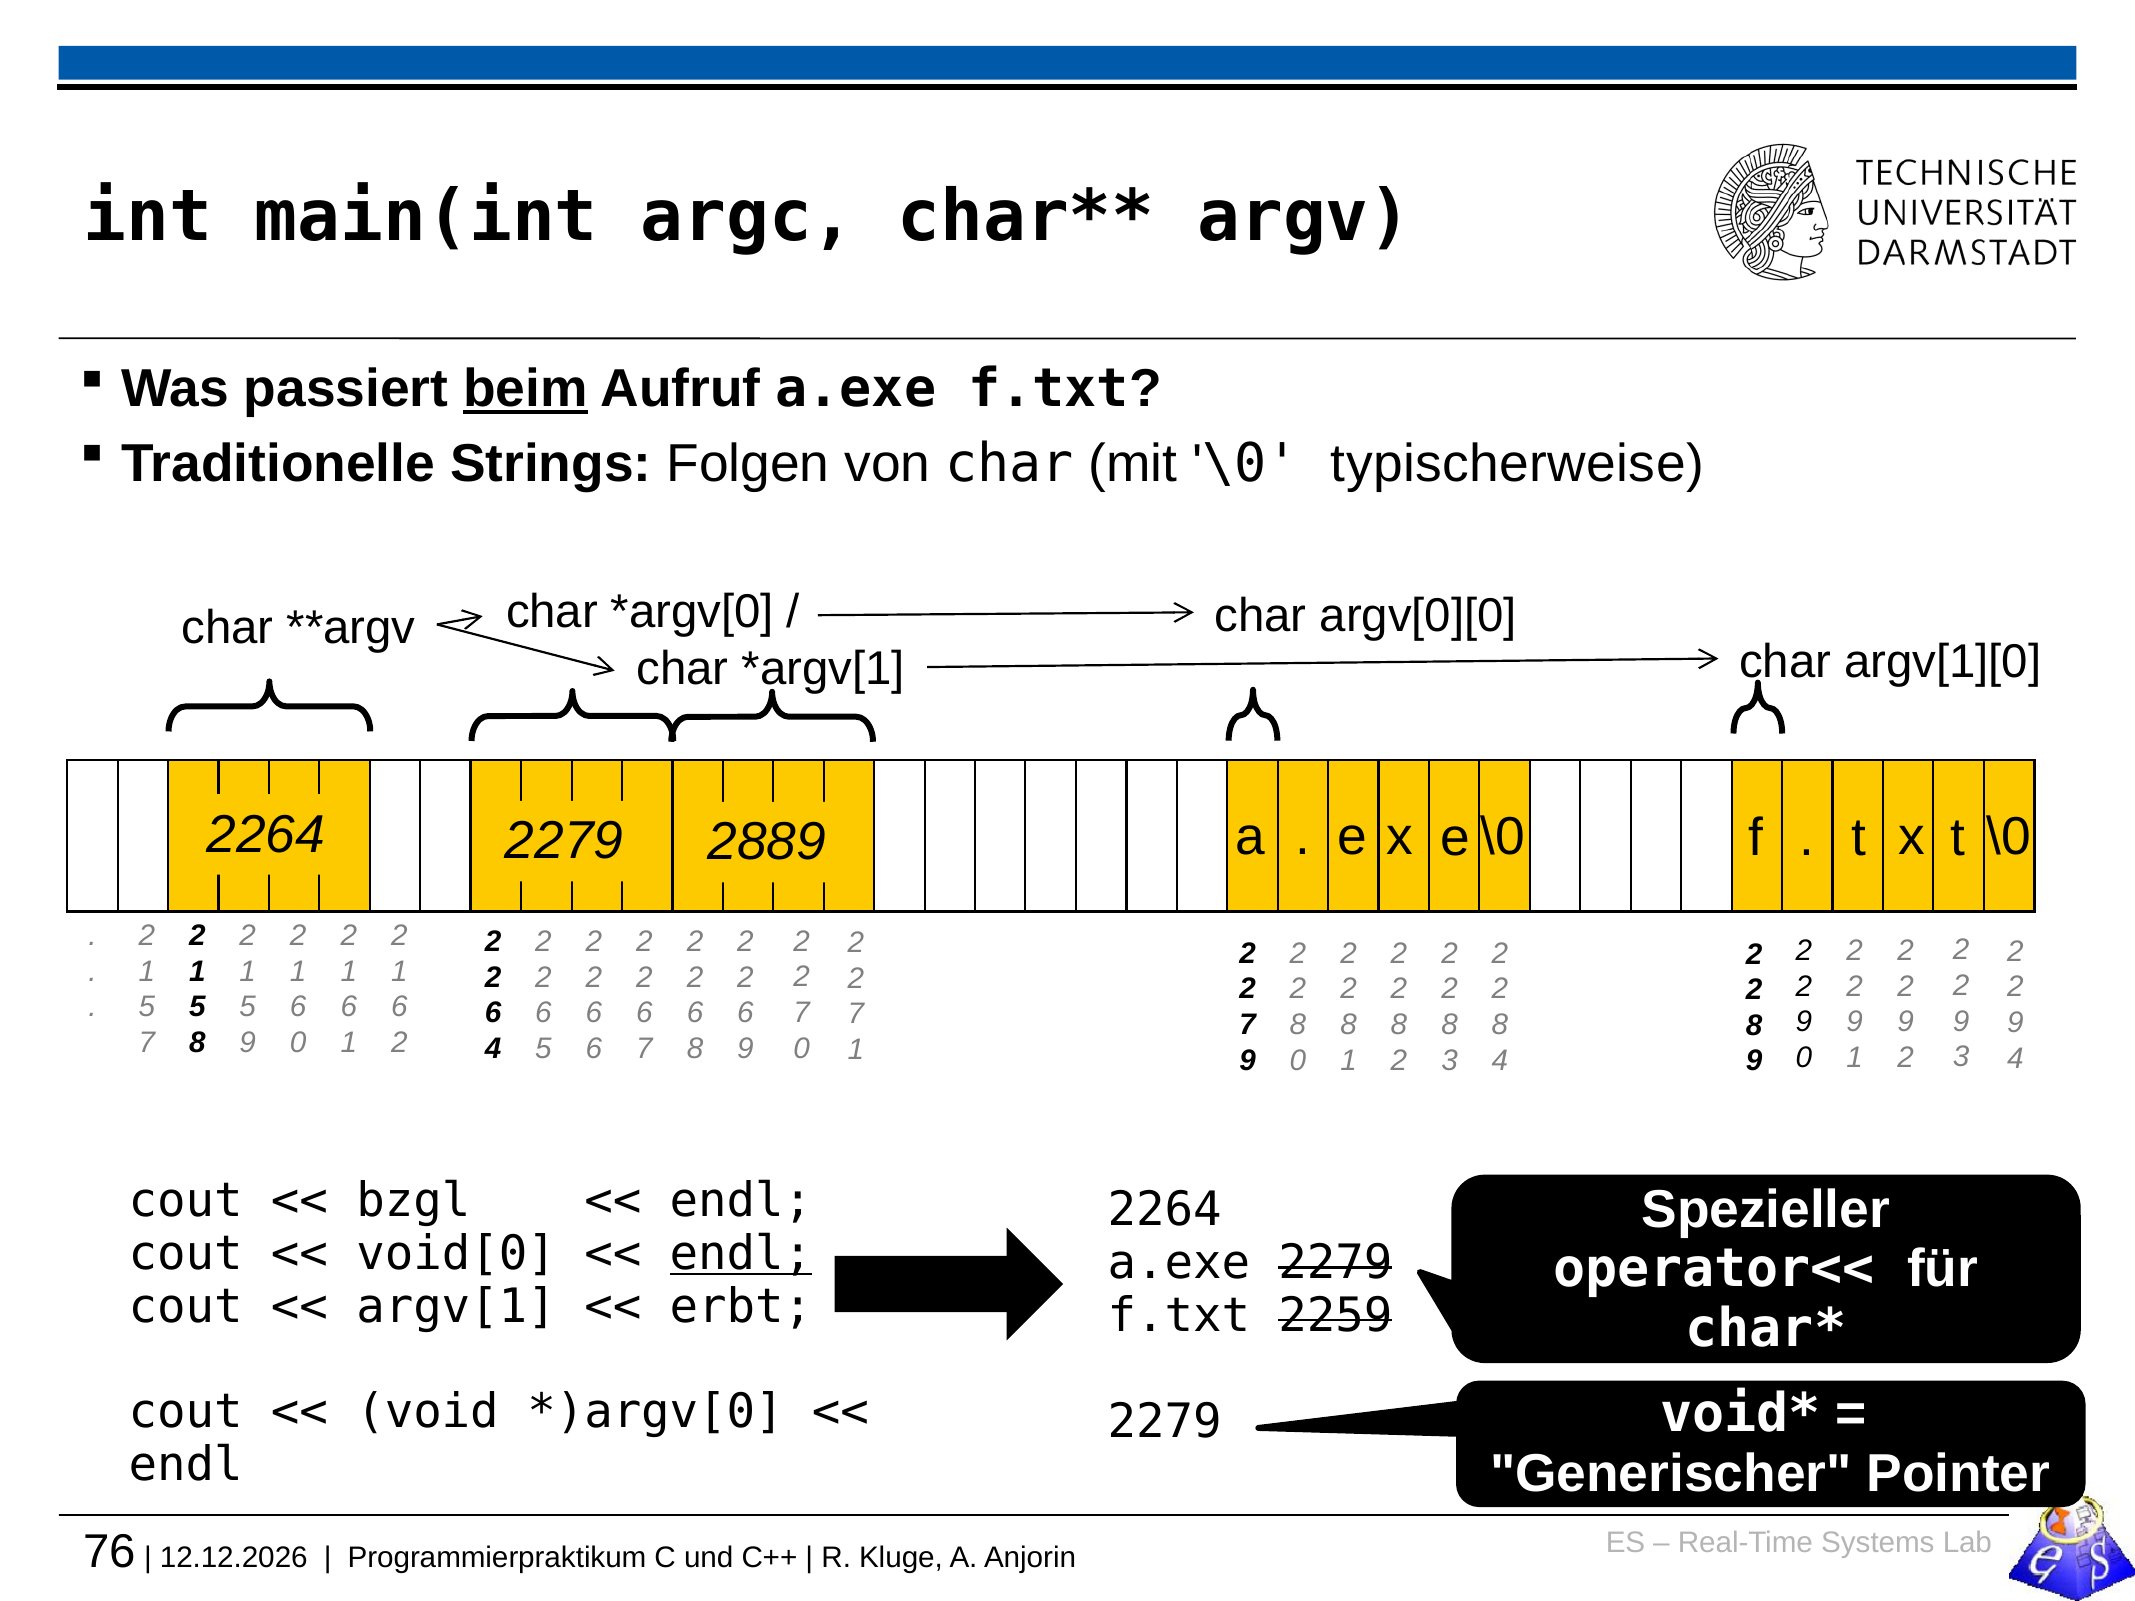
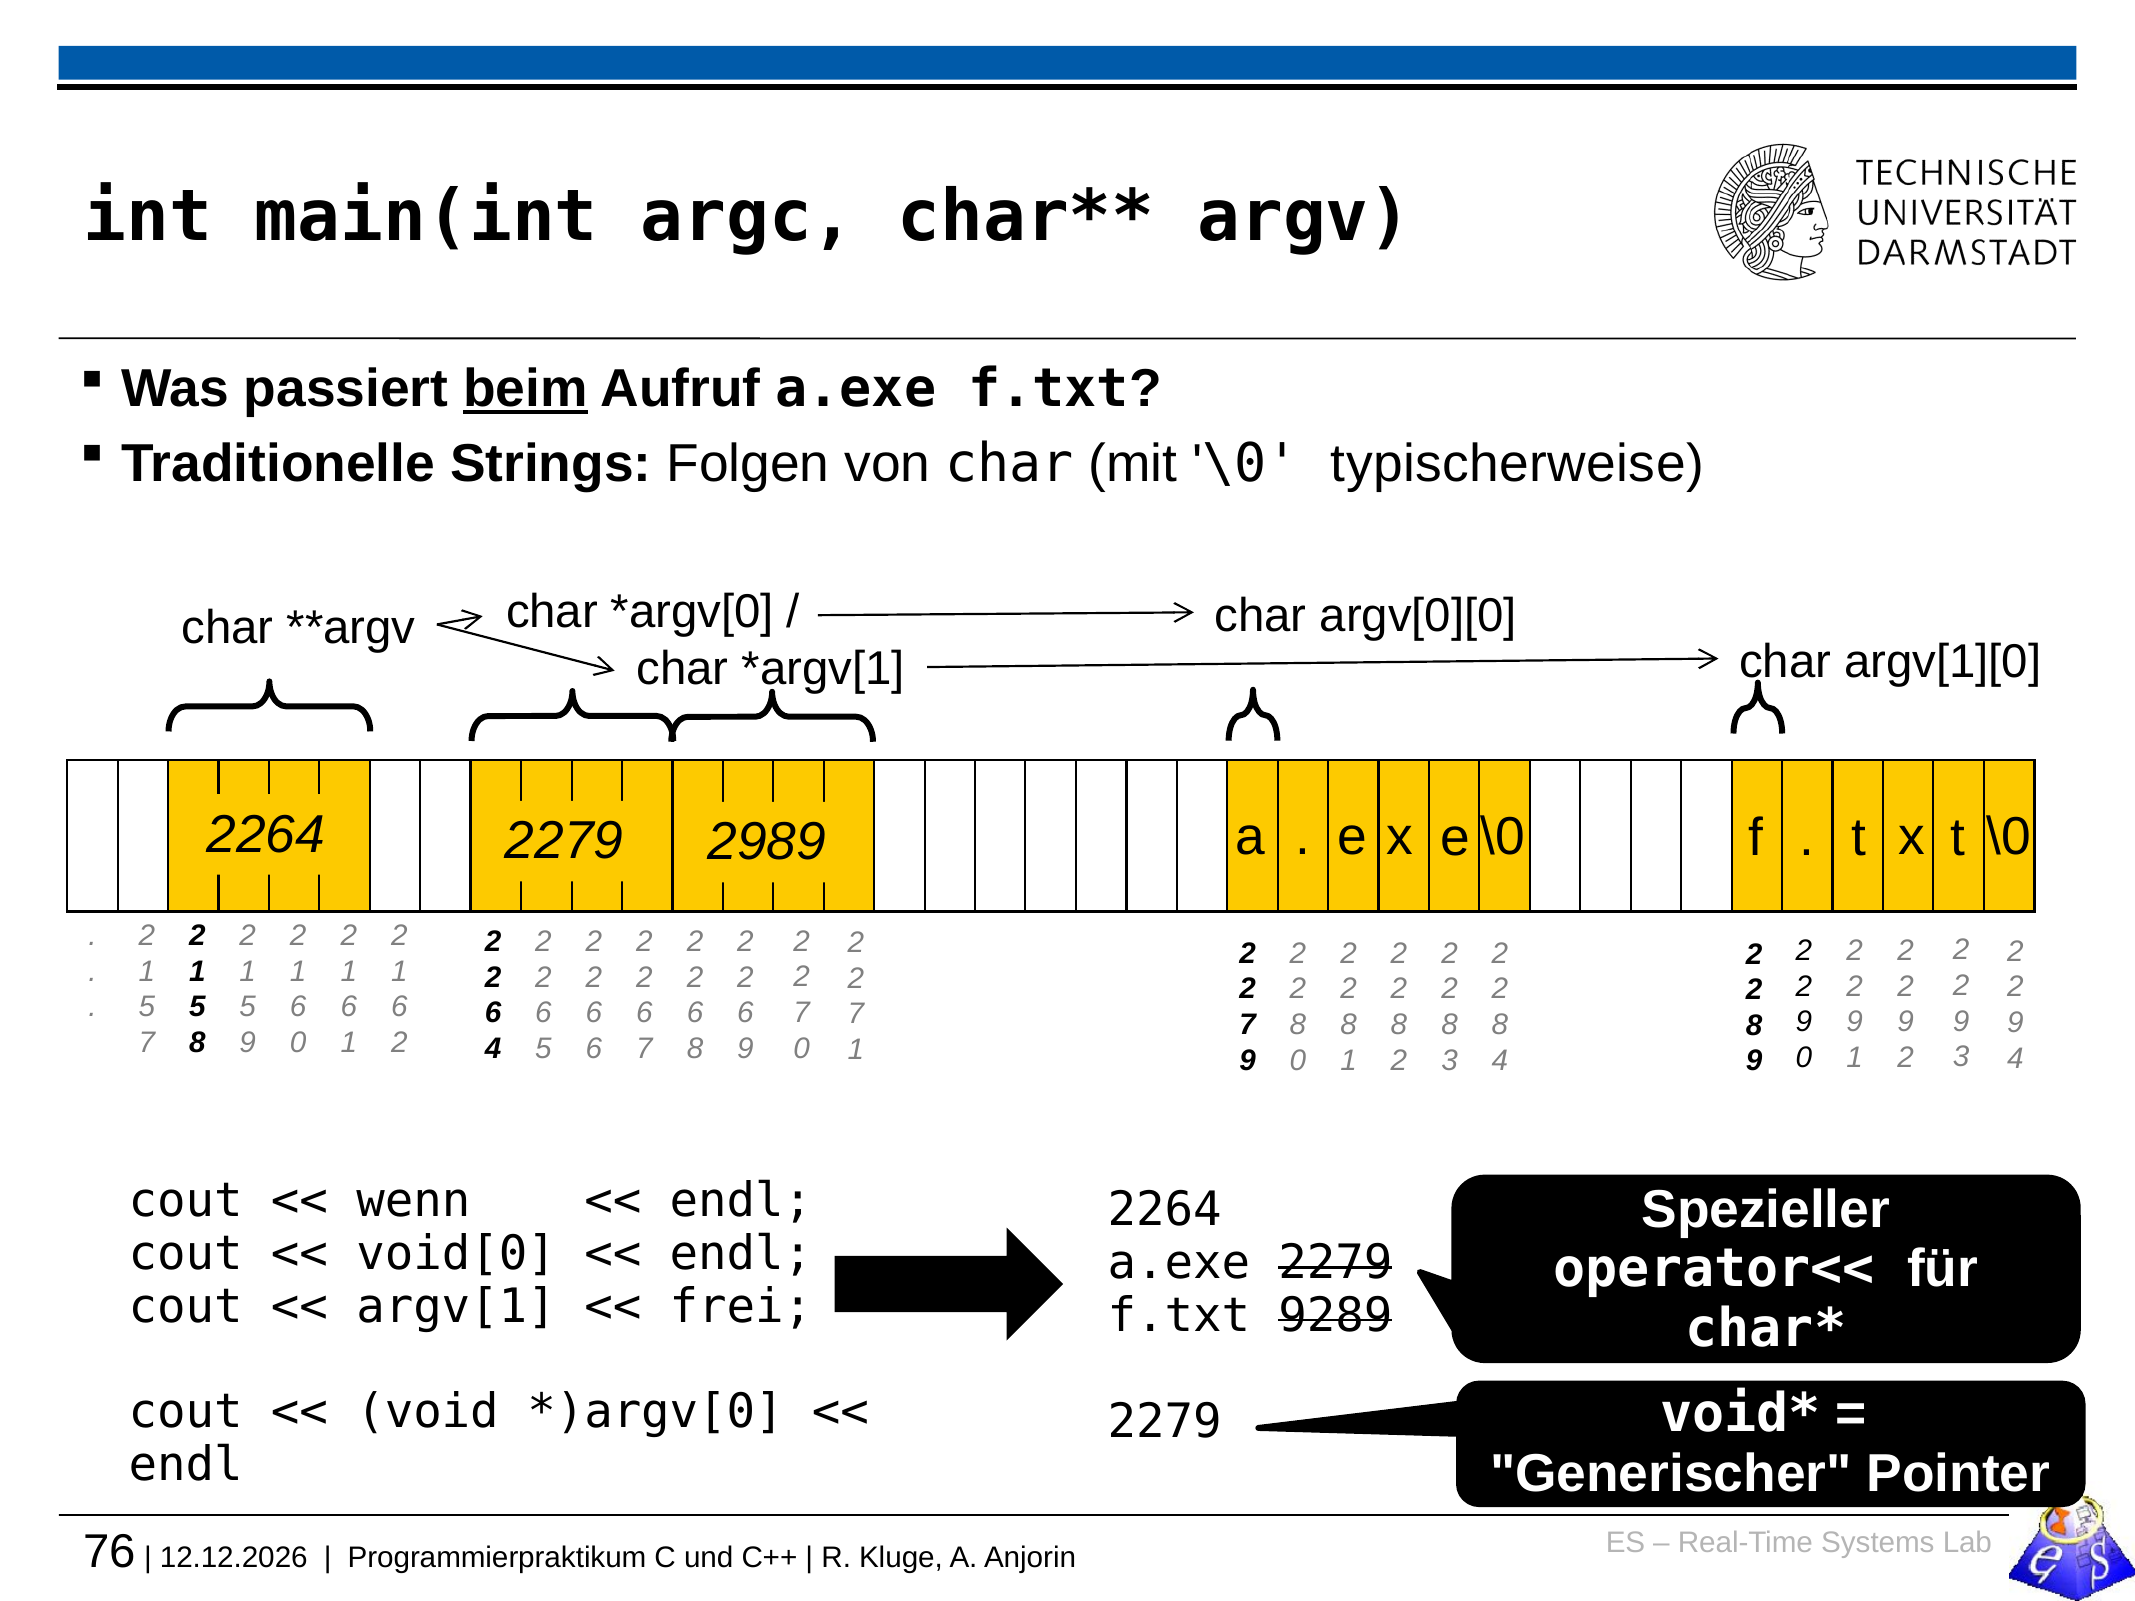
2889: 2889 -> 2989 (767, 842)
bzgl: bzgl -> wenn (413, 1201)
endl underline: present -> none (741, 1254)
erbt: erbt -> frei (741, 1307)
2259: 2259 -> 9289 (1335, 1316)
